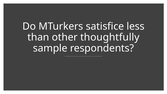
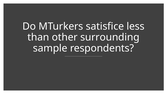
thoughtfully: thoughtfully -> surrounding (110, 37)
